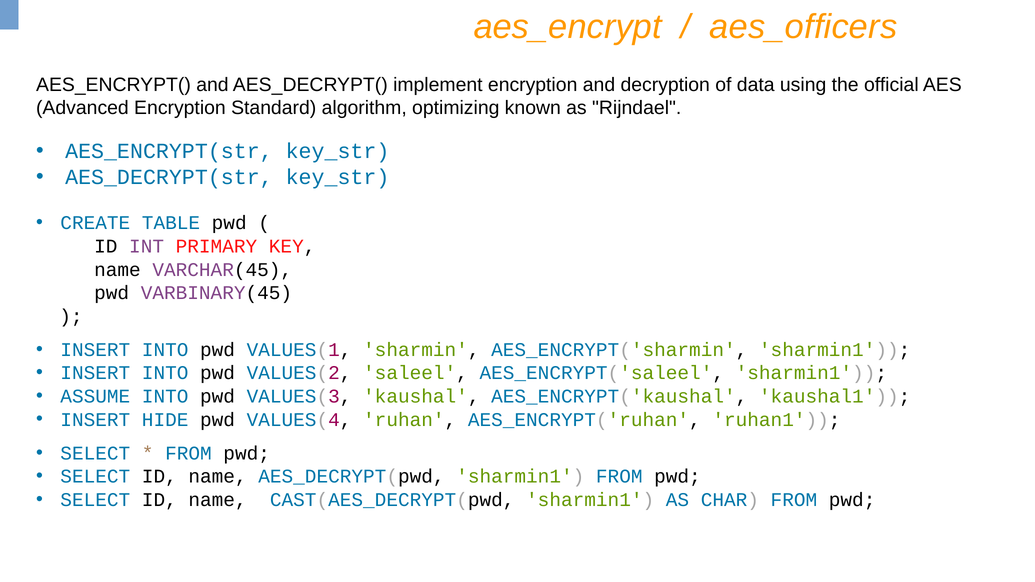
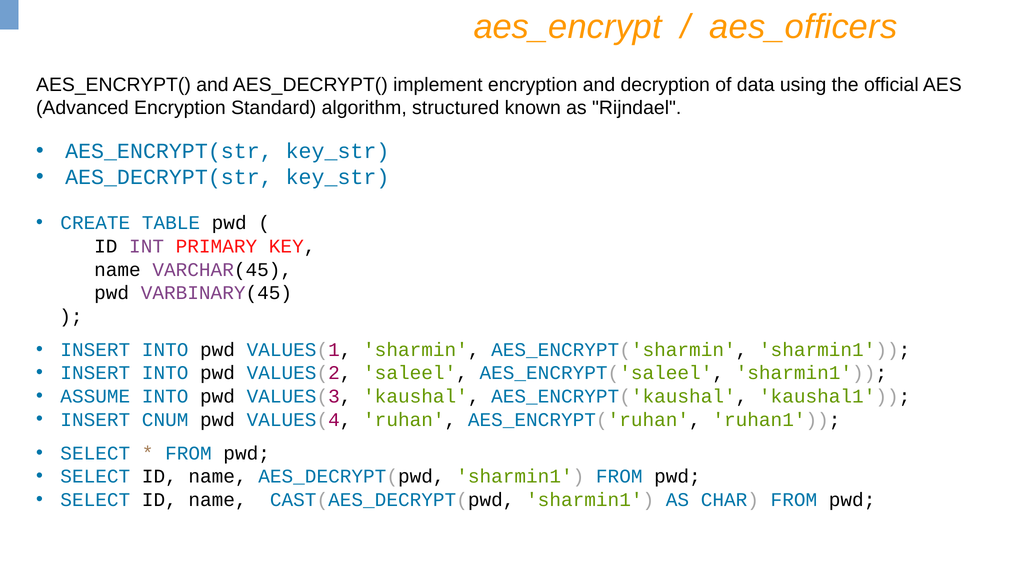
optimizing: optimizing -> structured (456, 108)
HIDE: HIDE -> CNUM (165, 420)
